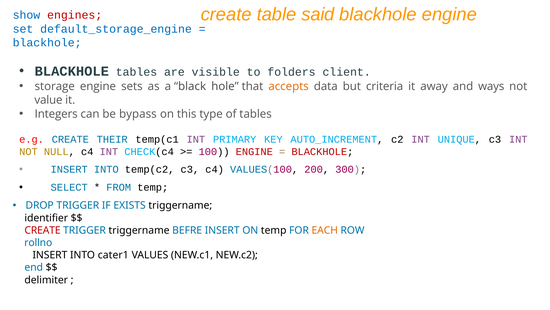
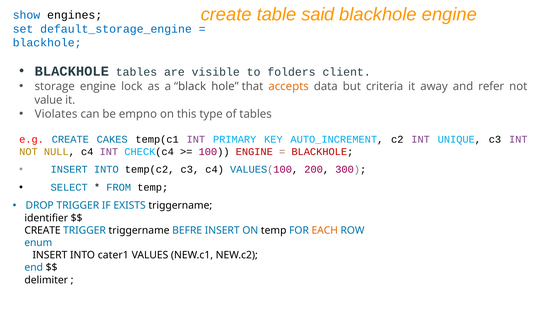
engines colour: red -> black (75, 15)
sets: sets -> lock (132, 86)
ways: ways -> refer (491, 86)
Integers: Integers -> Violates (56, 114)
bypass: bypass -> empno (138, 114)
THEIR: THEIR -> CAKES (112, 139)
CREATE colour: red -> black (43, 230)
rollno: rollno -> enum (38, 242)
